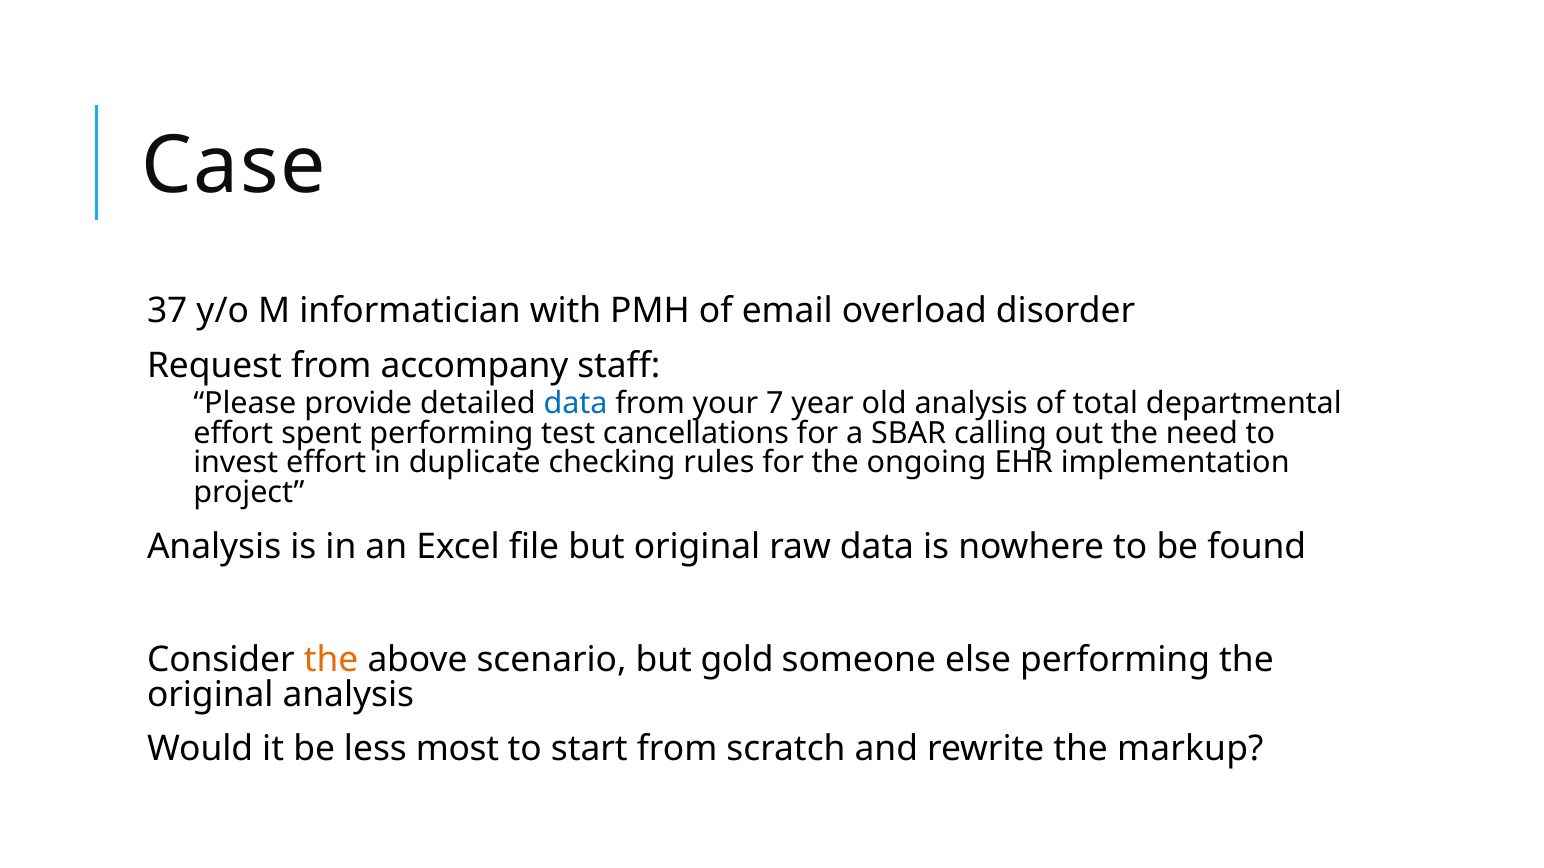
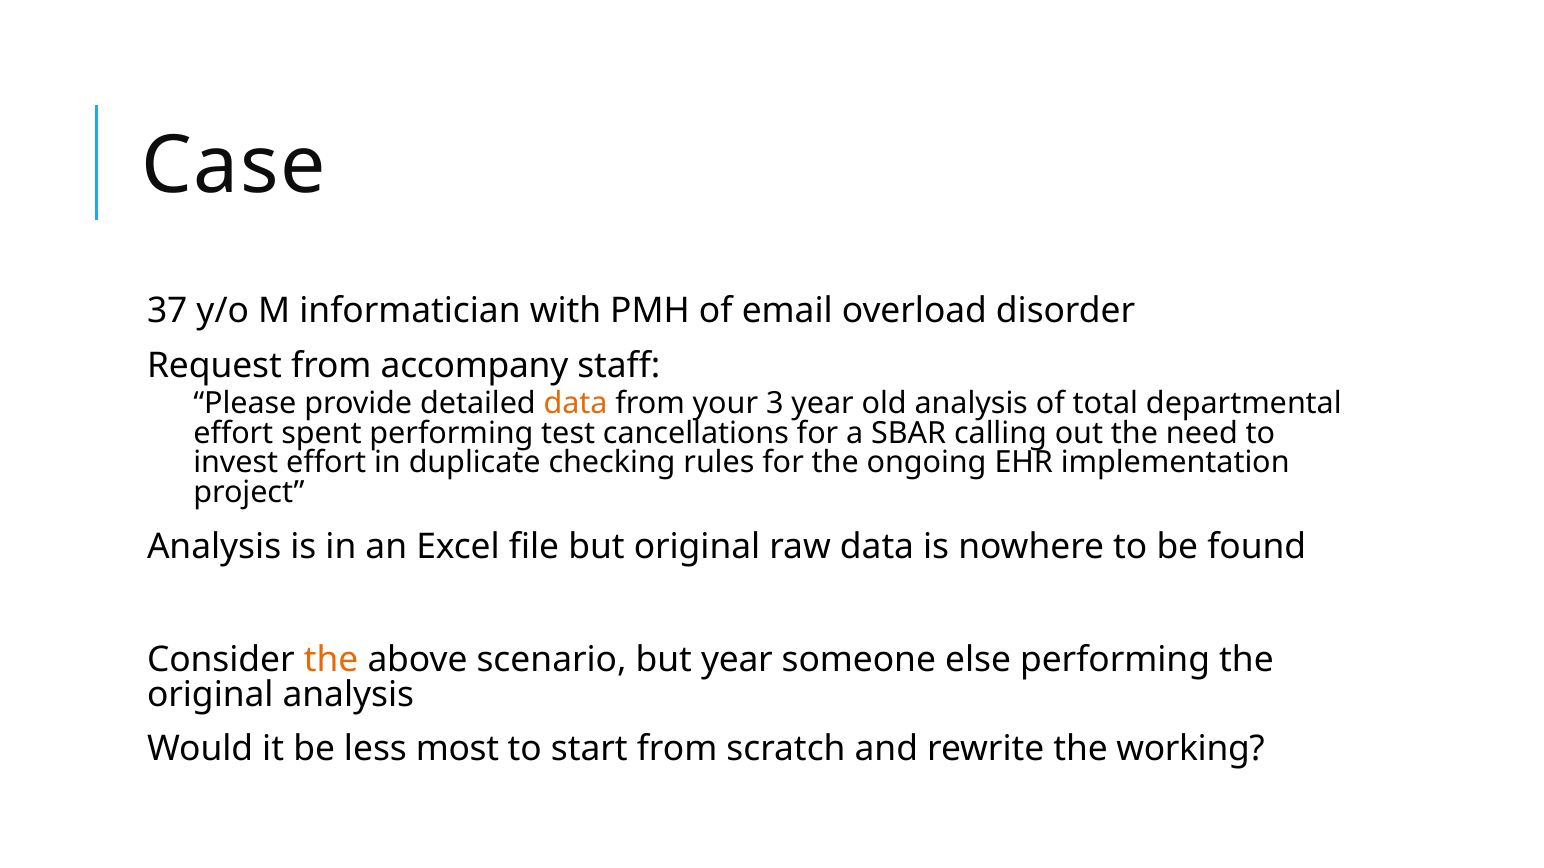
data colour: blue -> orange (576, 404)
7: 7 -> 3 (775, 404)
but gold: gold -> year (737, 661)
markup: markup -> working (1191, 749)
